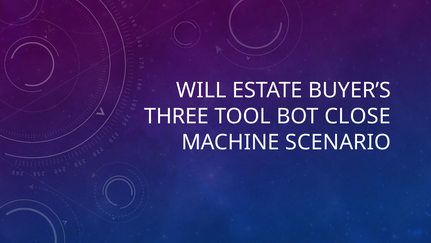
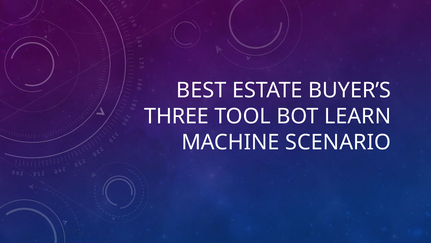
WILL: WILL -> BEST (201, 90)
CLOSE: CLOSE -> LEARN (358, 116)
